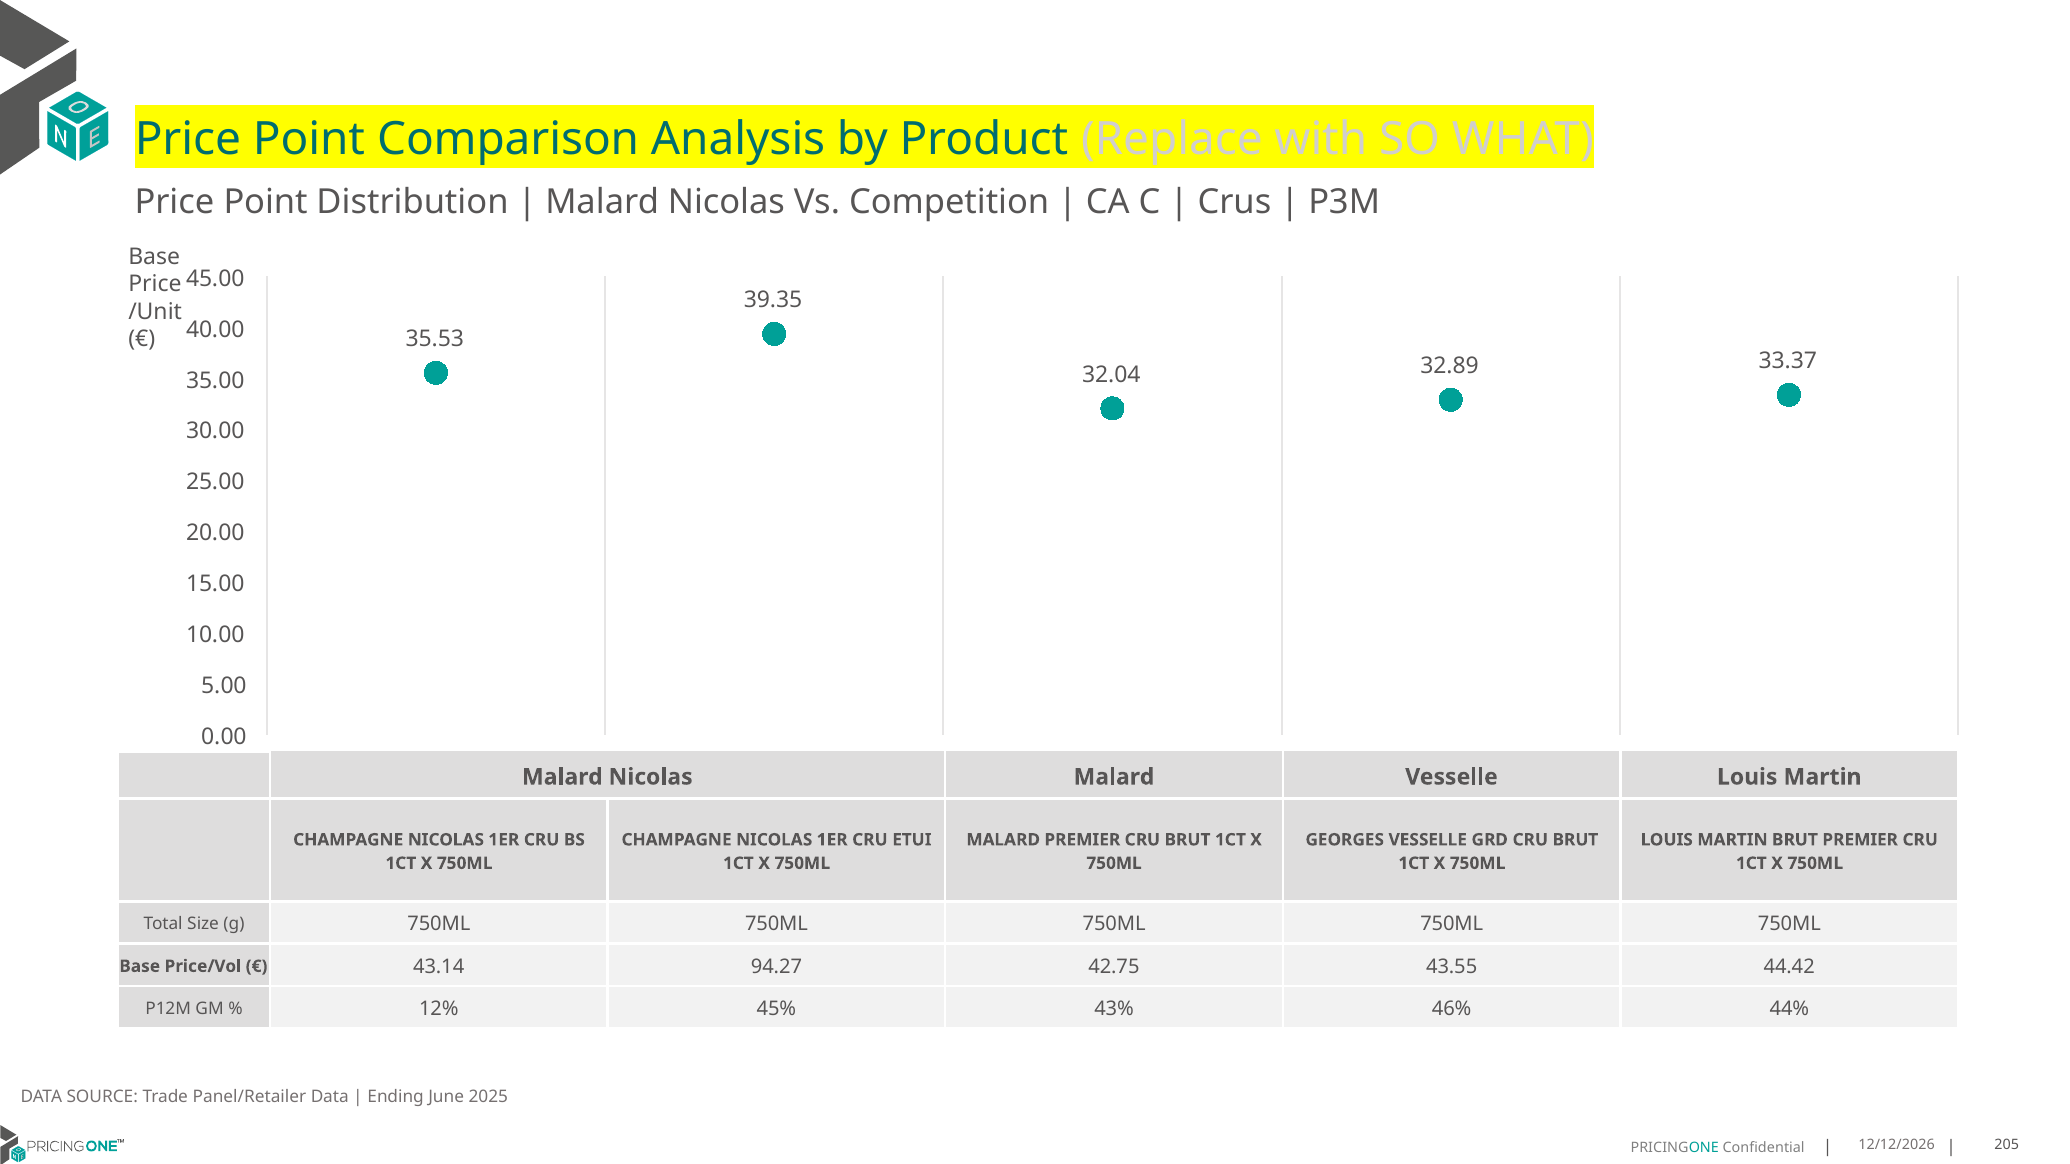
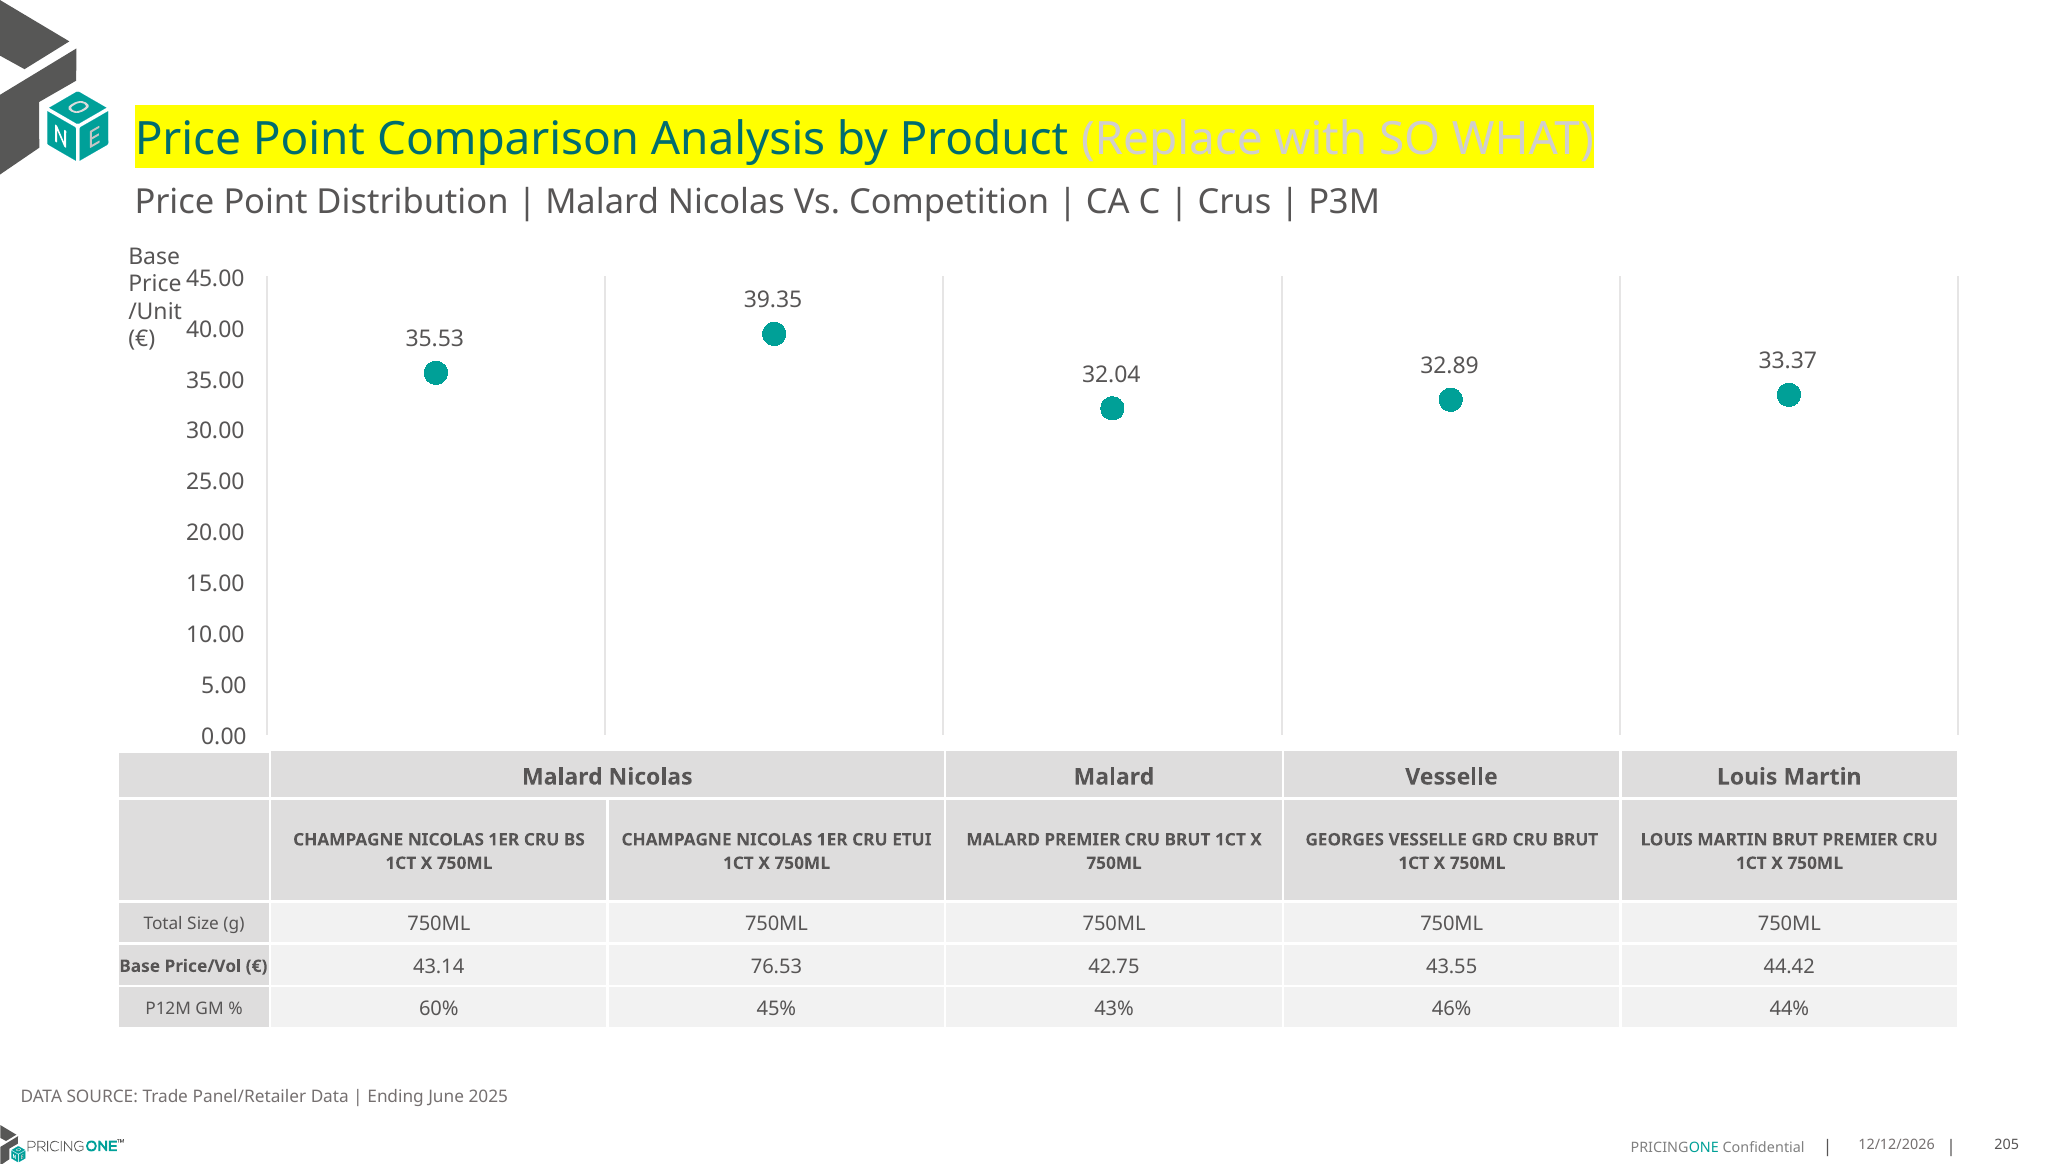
94.27: 94.27 -> 76.53 (776, 967)
12%: 12% -> 60% (439, 1009)
